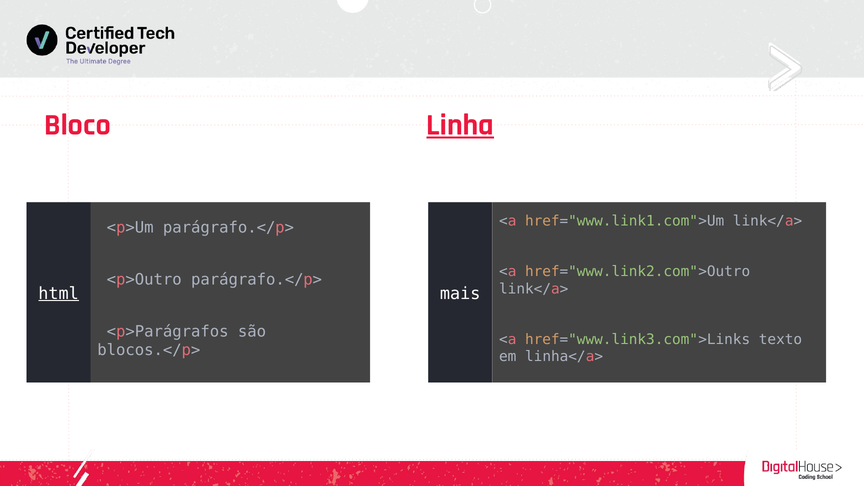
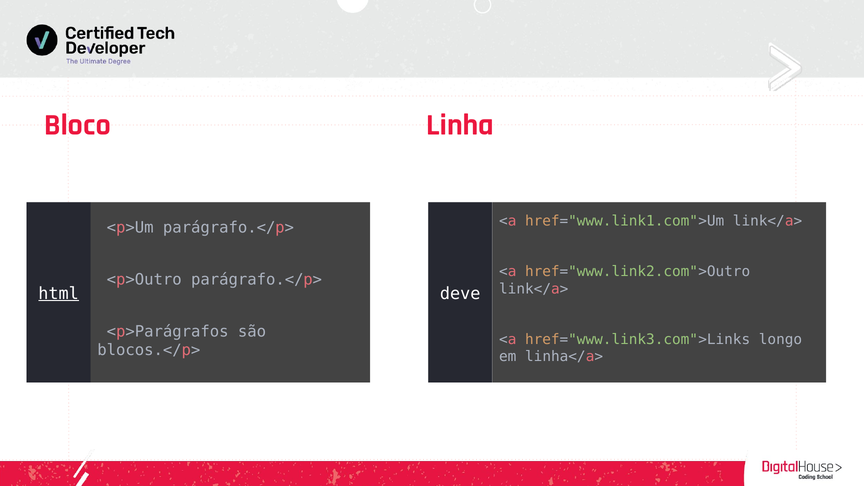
Linha underline: present -> none (460, 125)
mais: mais -> deve (460, 293)
texto: texto -> longo (780, 339)
